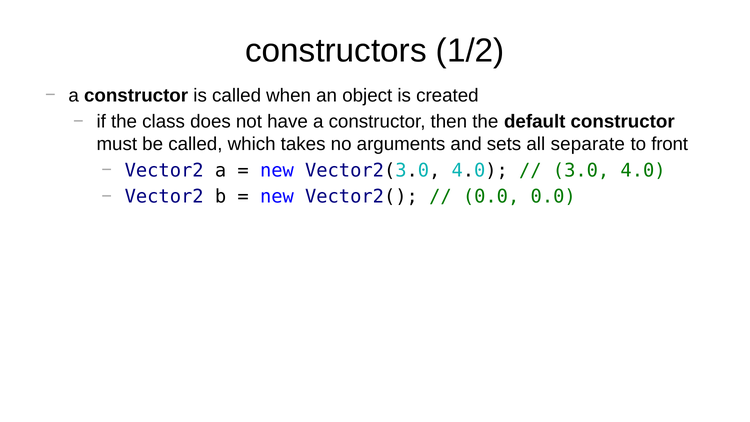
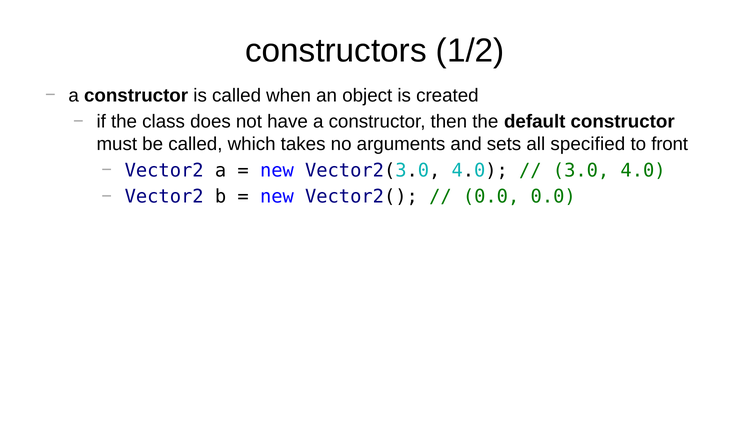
separate: separate -> specified (588, 144)
